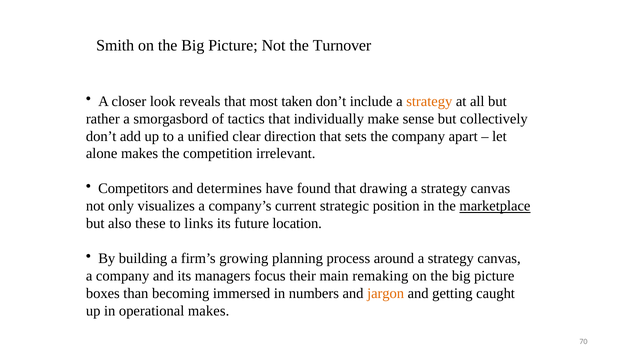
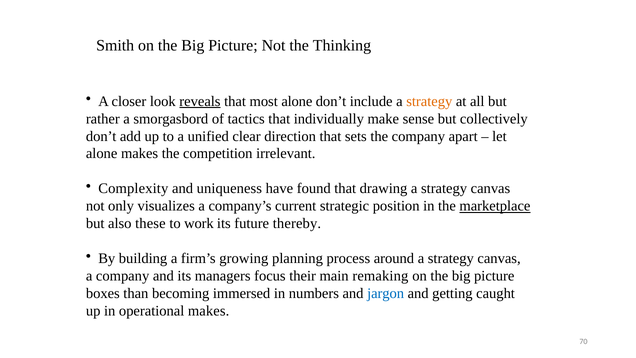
Turnover: Turnover -> Thinking (342, 46)
reveals underline: none -> present (200, 101)
most taken: taken -> alone (297, 101)
Competitors: Competitors -> Complexity (133, 189)
determines: determines -> uniqueness (229, 189)
links: links -> work (199, 224)
location: location -> thereby (297, 224)
jargon colour: orange -> blue (386, 293)
